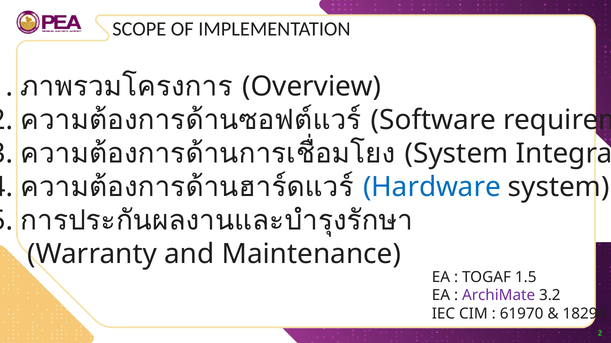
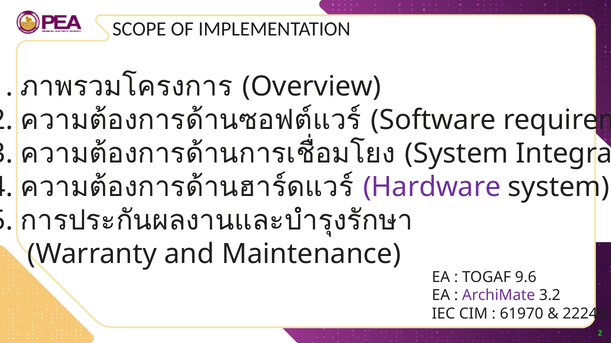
Hardware colour: blue -> purple (432, 188)
1.5: 1.5 -> 9.6 (526, 278)
18294: 18294 -> 22246 (584, 314)
